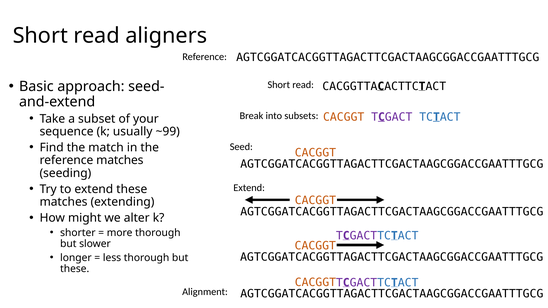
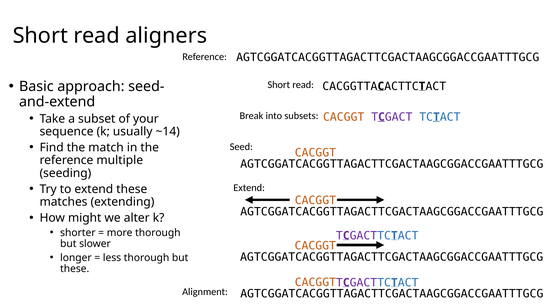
~99: ~99 -> ~14 (168, 132)
reference matches: matches -> multiple (120, 160)
